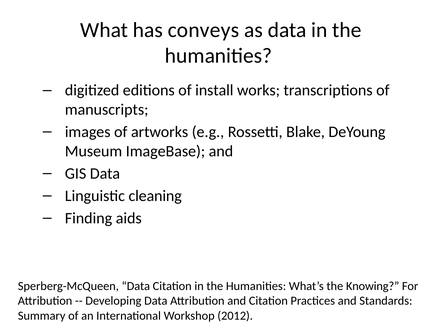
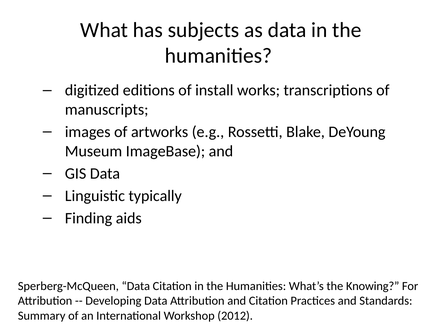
conveys: conveys -> subjects (203, 30)
cleaning: cleaning -> typically (155, 196)
